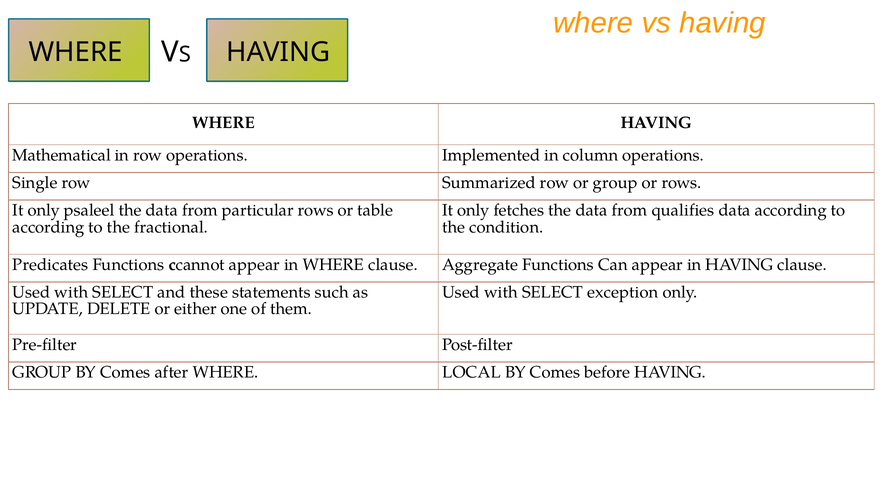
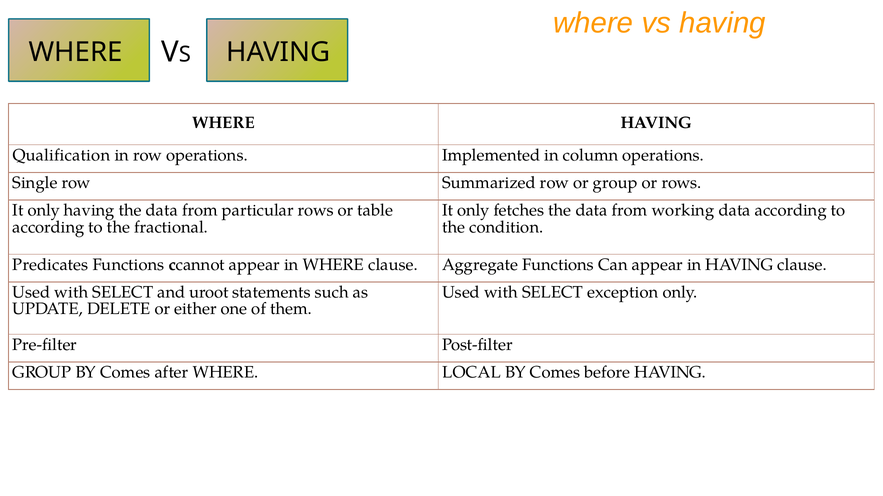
Mathematical: Mathematical -> Qualification (61, 155)
only psaleel: psaleel -> having (89, 211)
qualifies: qualifies -> working (683, 211)
these: these -> uroot (209, 293)
